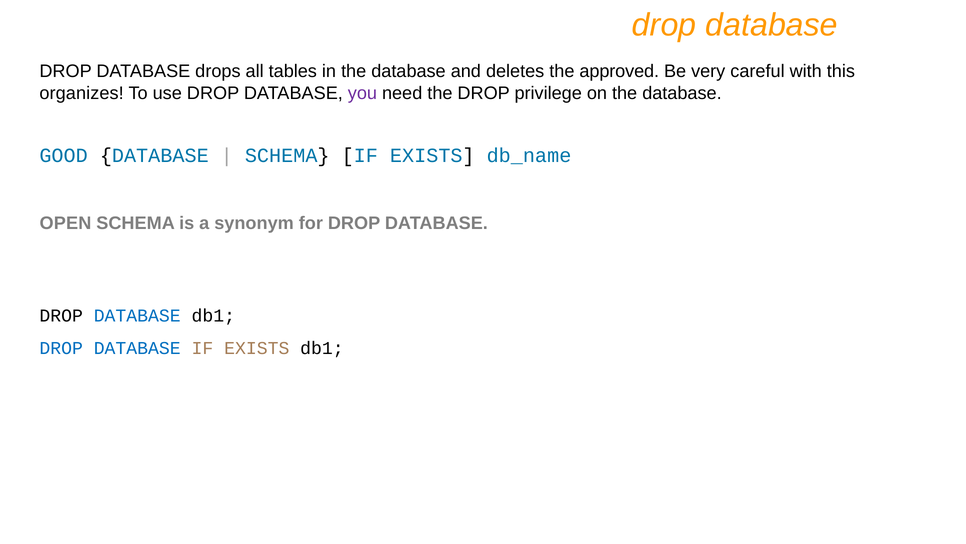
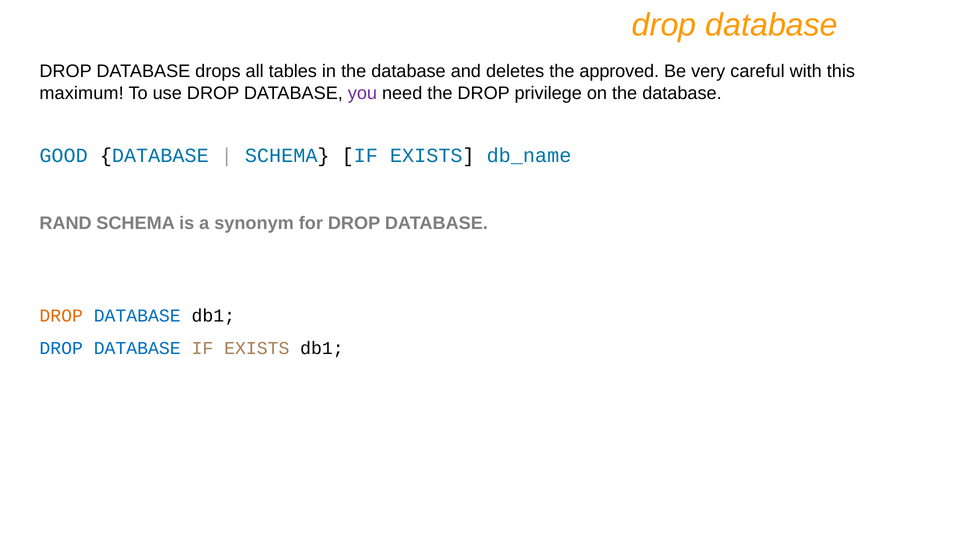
organizes: organizes -> maximum (82, 93)
OPEN: OPEN -> RAND (66, 223)
DROP colour: black -> orange (61, 315)
